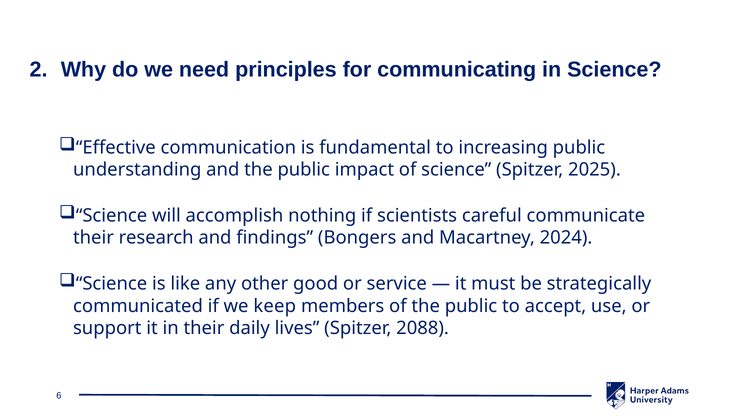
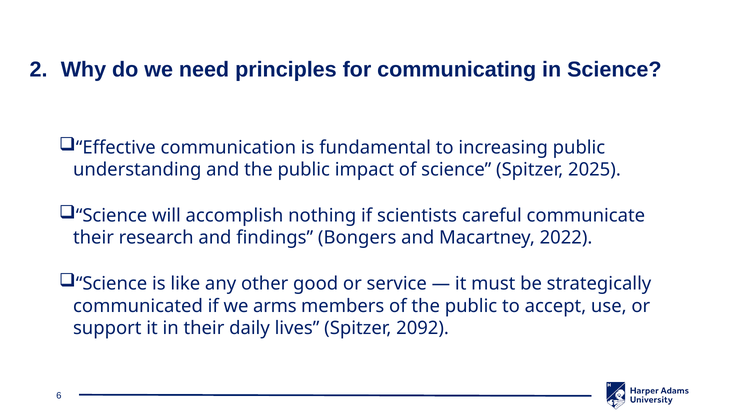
2024: 2024 -> 2022 (566, 238)
keep: keep -> arms (275, 306)
2088: 2088 -> 2092 (423, 328)
